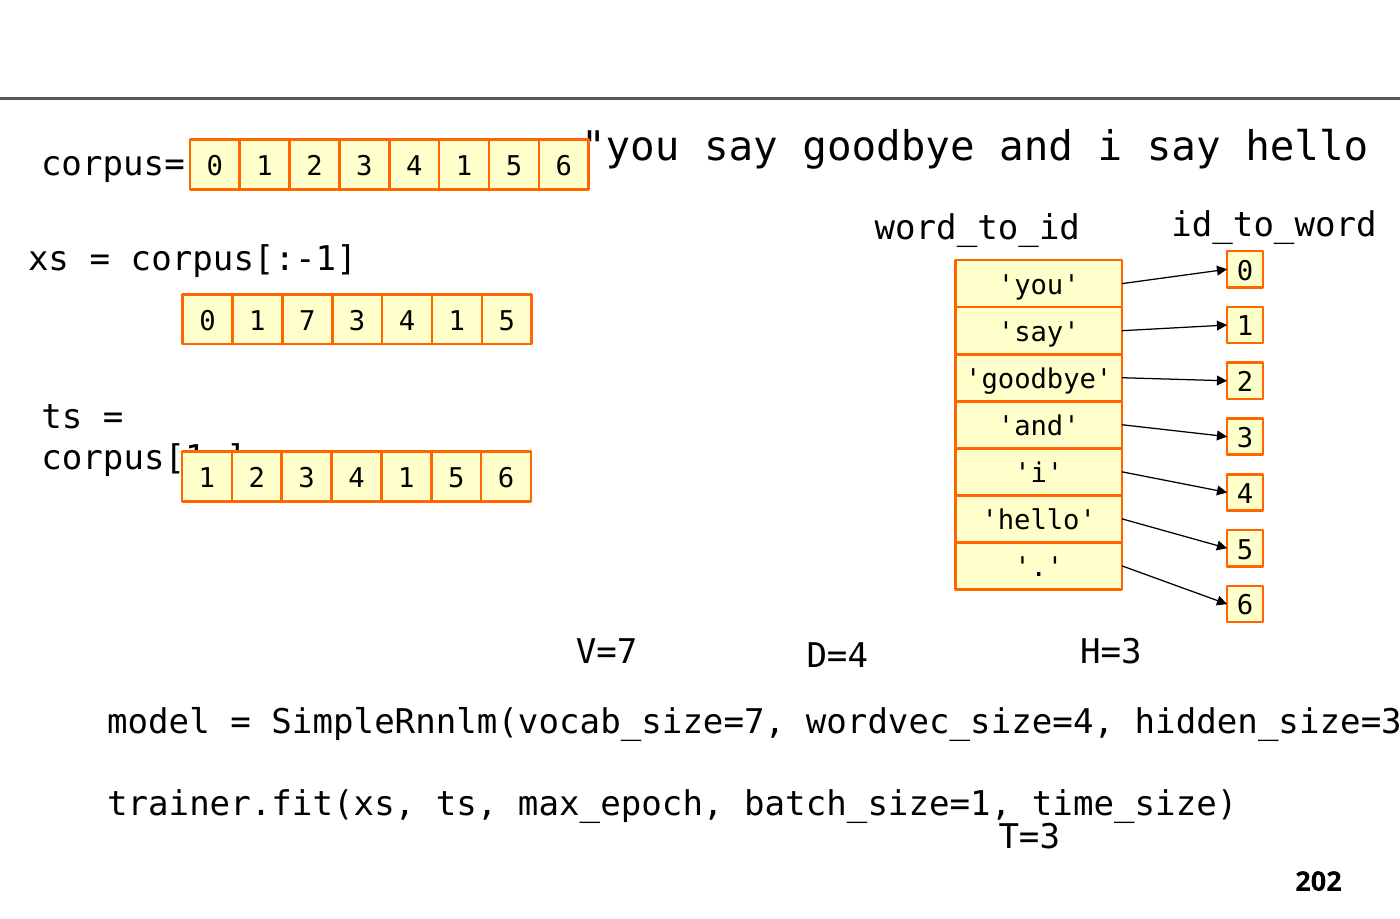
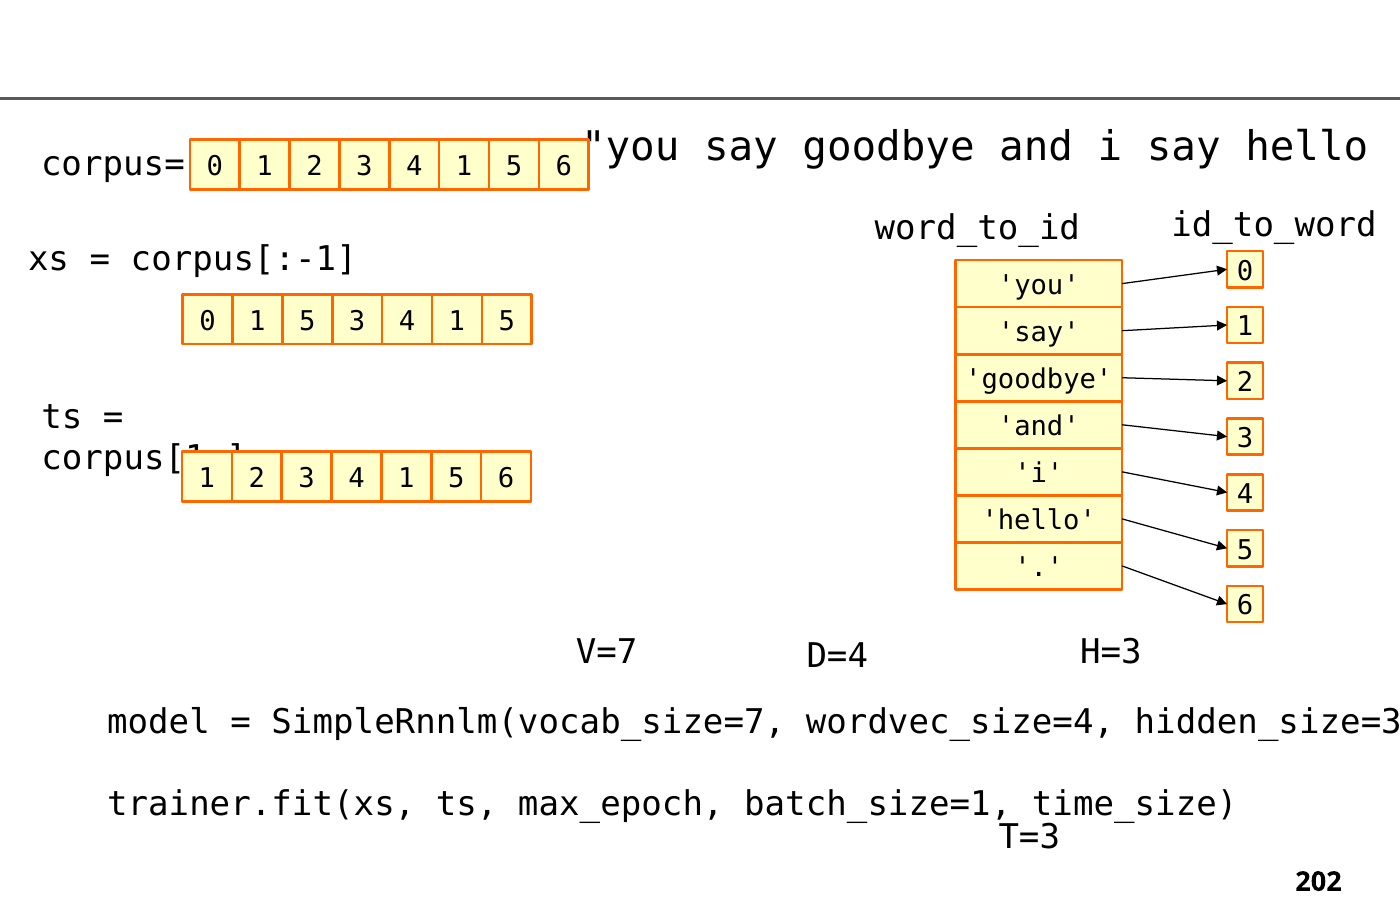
0 1 7: 7 -> 5 (307, 321)
